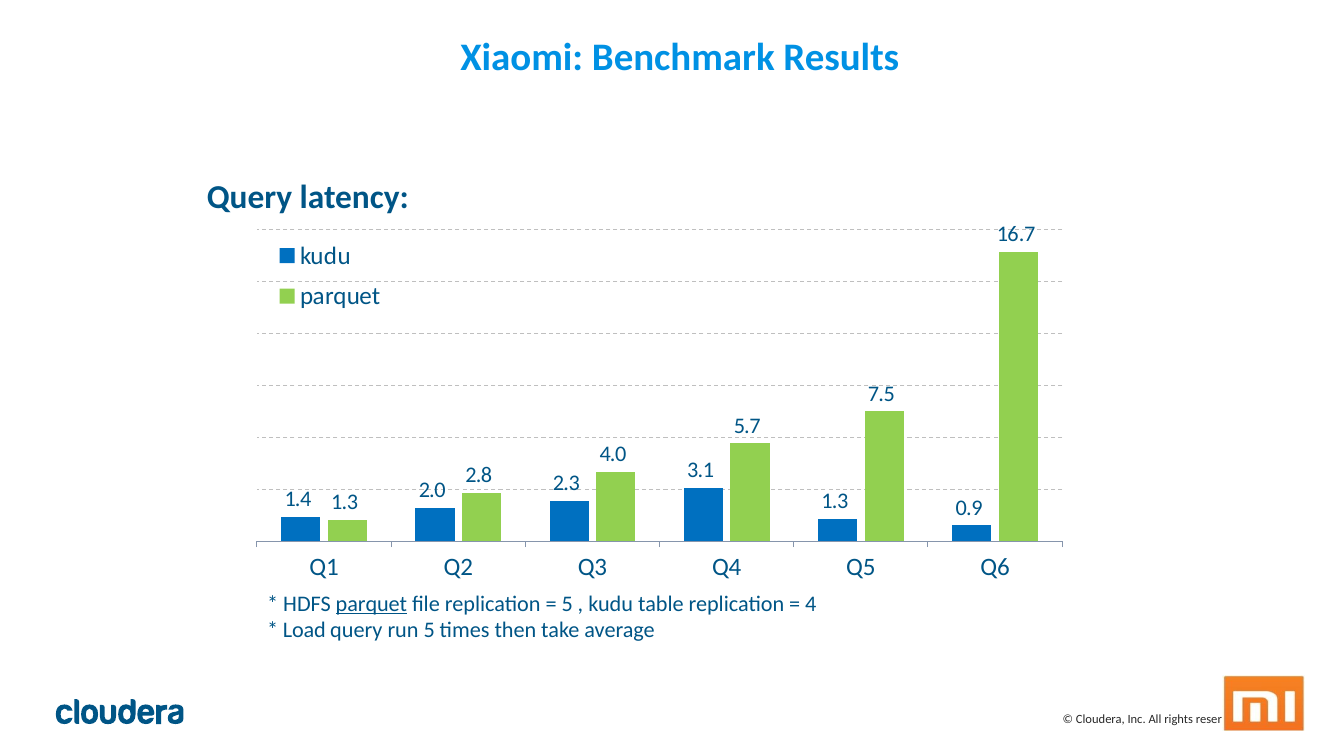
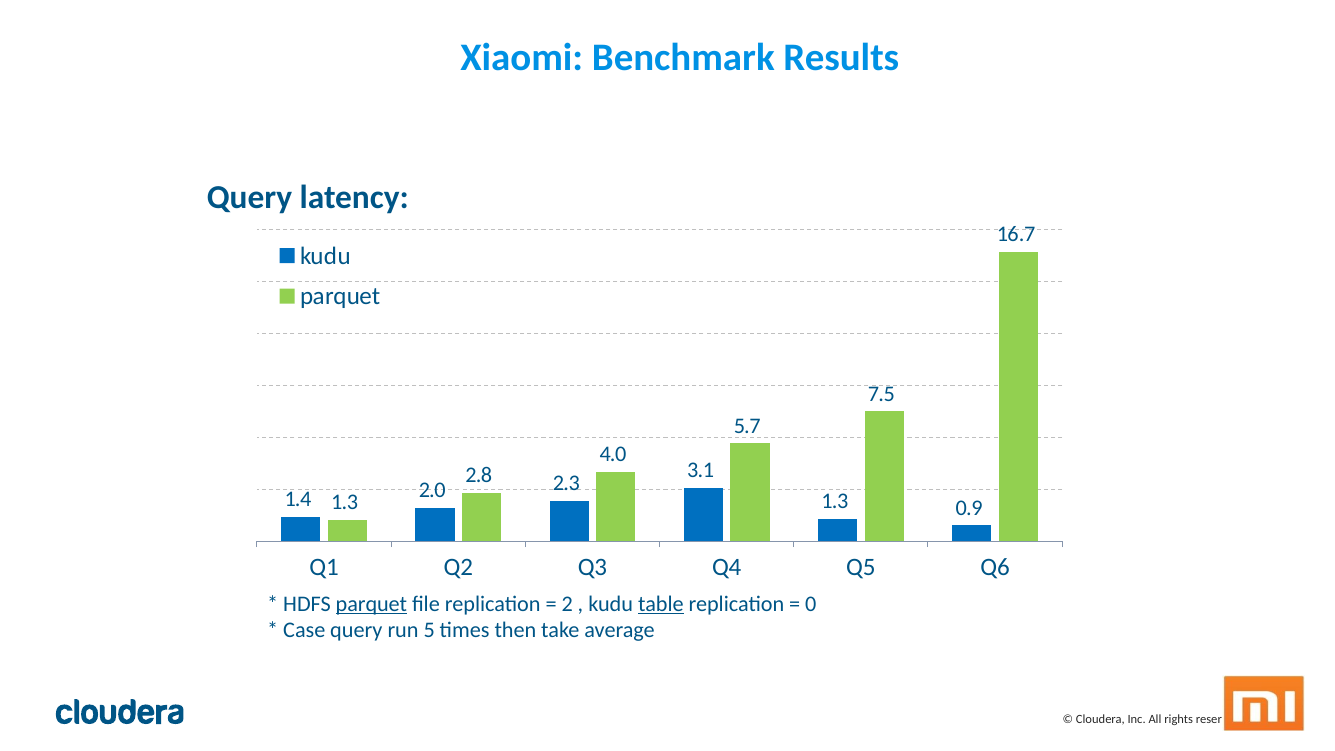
5: 5 -> 2 (567, 604)
table underline: none -> present (661, 604)
4: 4 -> 0 (811, 604)
Load: Load -> Case (304, 631)
